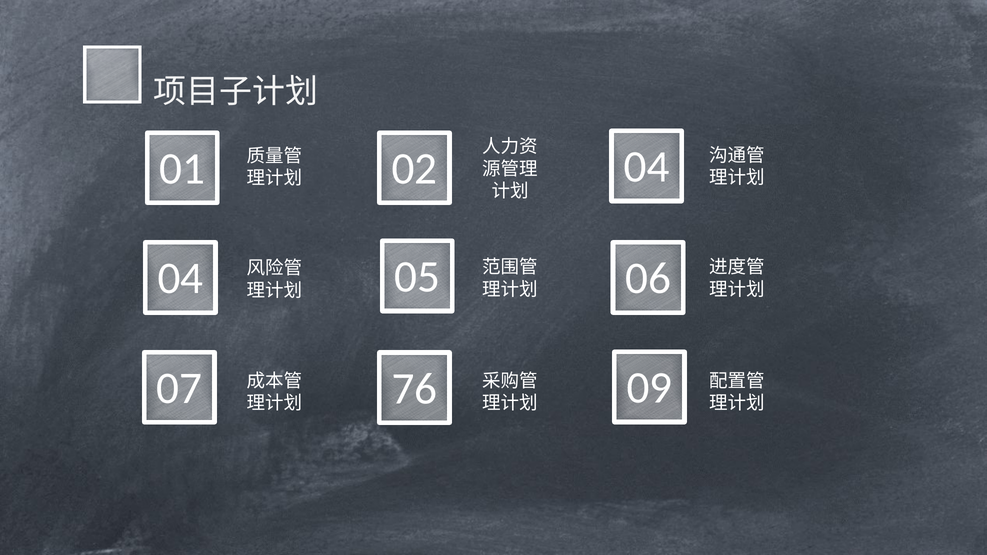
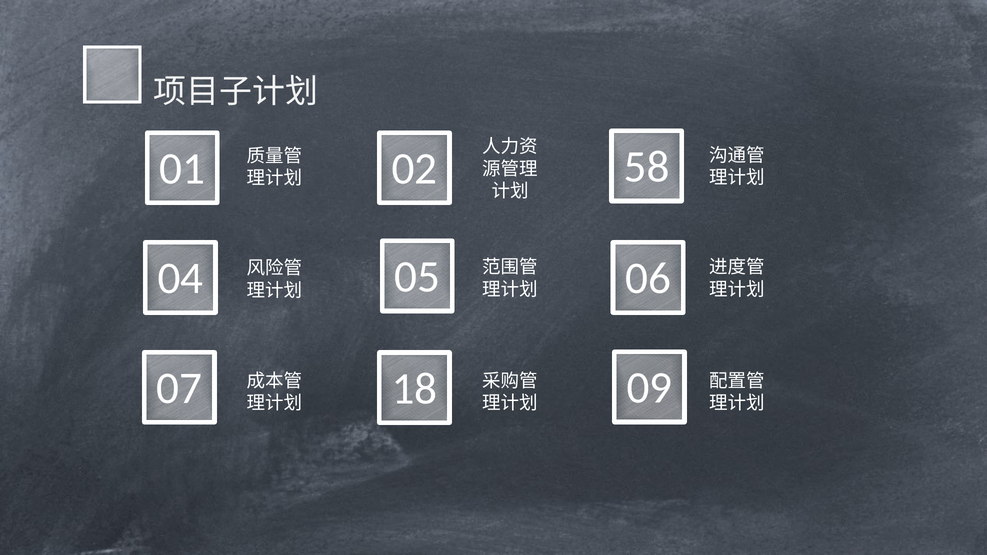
02 04: 04 -> 58 (647, 167)
76: 76 -> 18 (414, 389)
